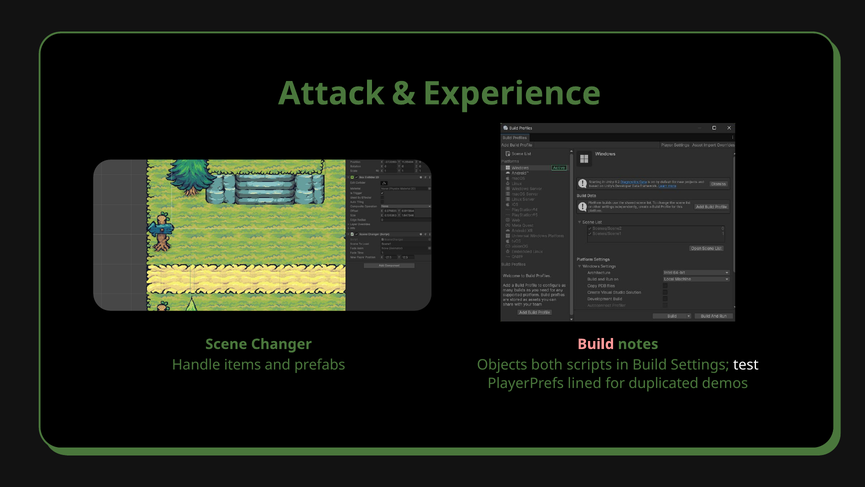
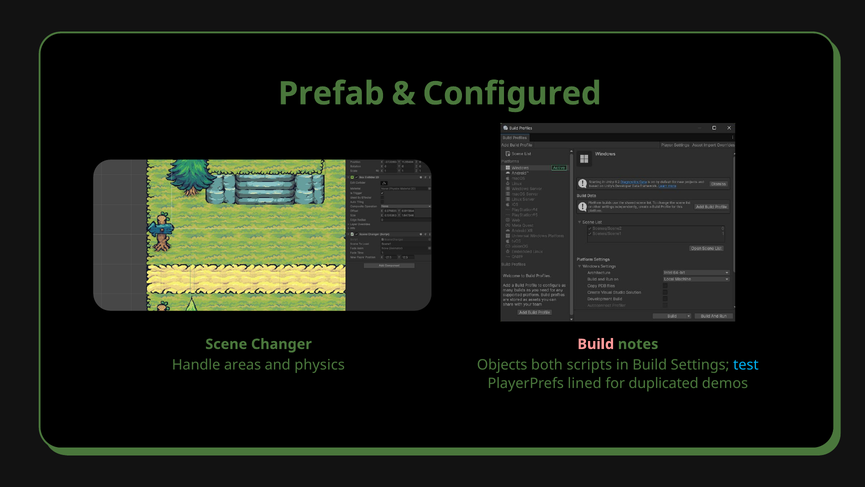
Attack: Attack -> Prefab (331, 94)
Experience: Experience -> Configured (512, 94)
items: items -> areas (243, 365)
prefabs: prefabs -> physics (320, 365)
test colour: white -> light blue (746, 365)
